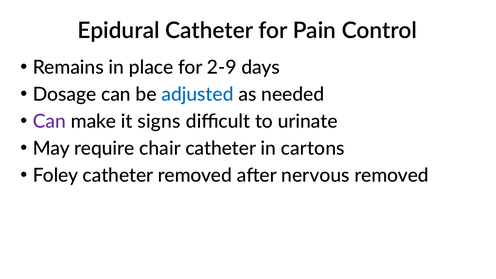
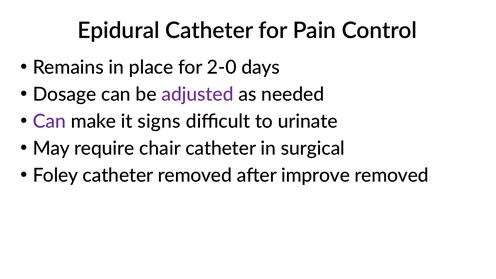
2-9: 2-9 -> 2-0 (222, 68)
adjusted colour: blue -> purple (198, 95)
cartons: cartons -> surgical (313, 149)
nervous: nervous -> improve (316, 176)
